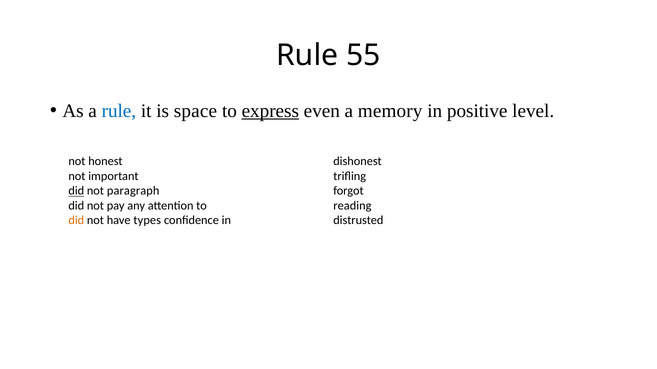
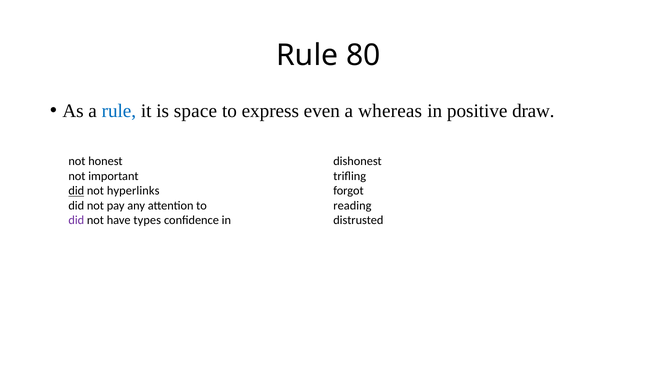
55: 55 -> 80 (363, 55)
express underline: present -> none (270, 111)
memory: memory -> whereas (390, 111)
level: level -> draw (533, 111)
paragraph: paragraph -> hyperlinks (133, 191)
did colour: orange -> purple (76, 221)
